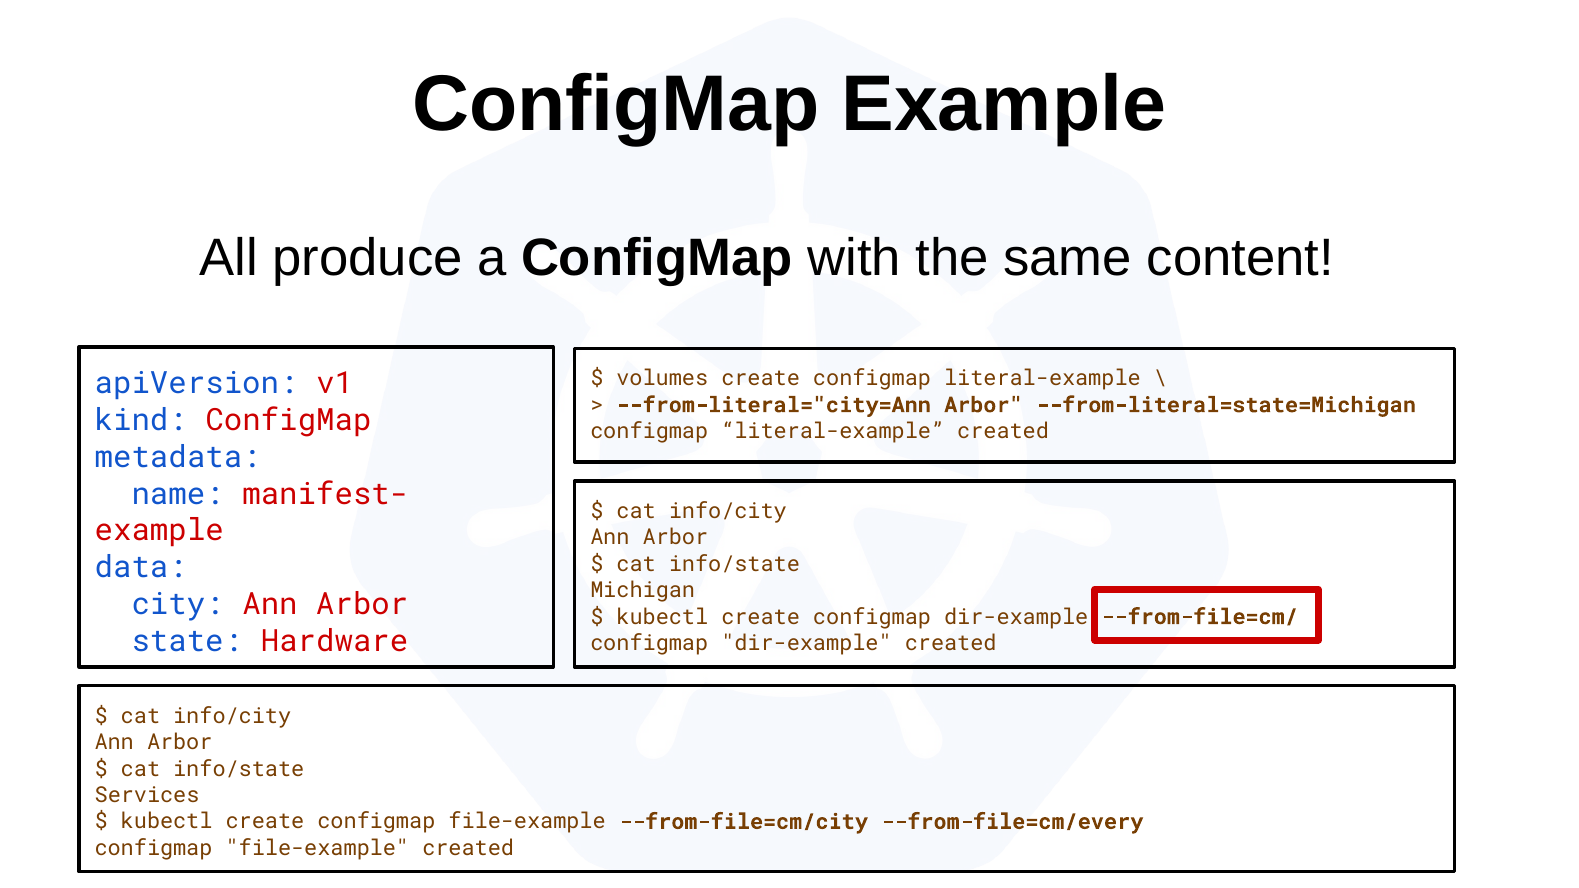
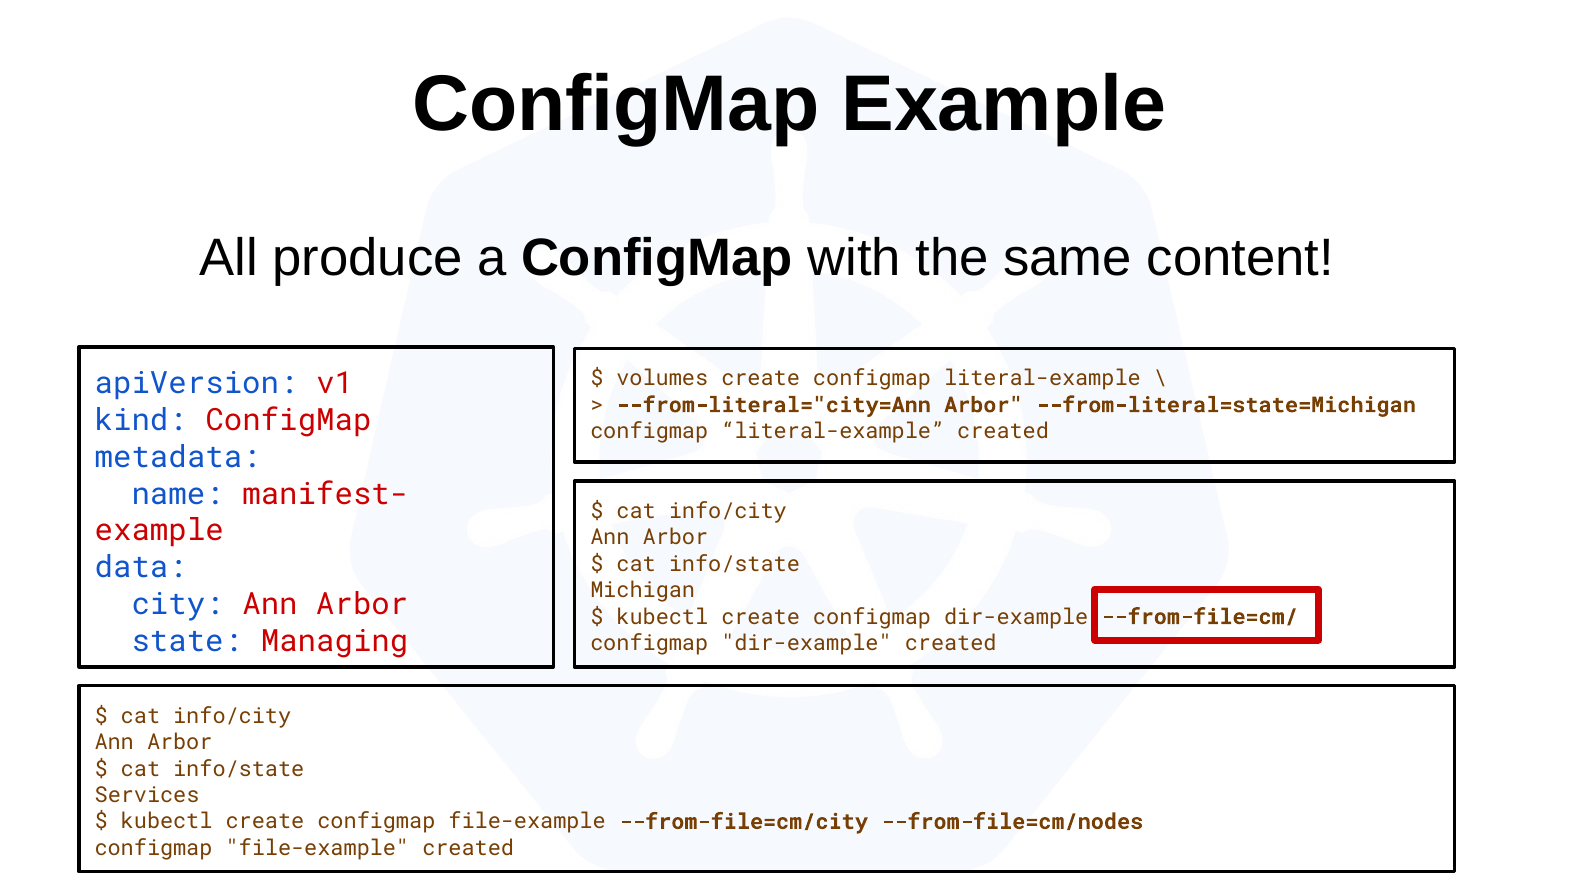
Hardware: Hardware -> Managing (335, 641)
--from-file=cm/every: --from-file=cm/every -> --from-file=cm/nodes (1012, 822)
